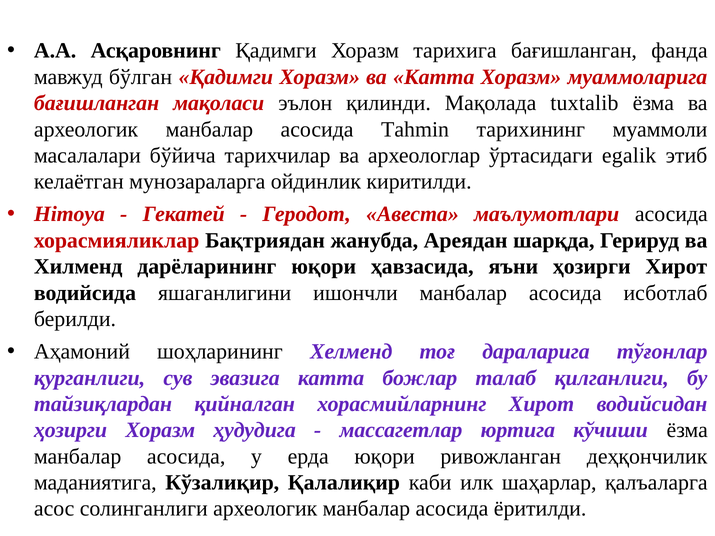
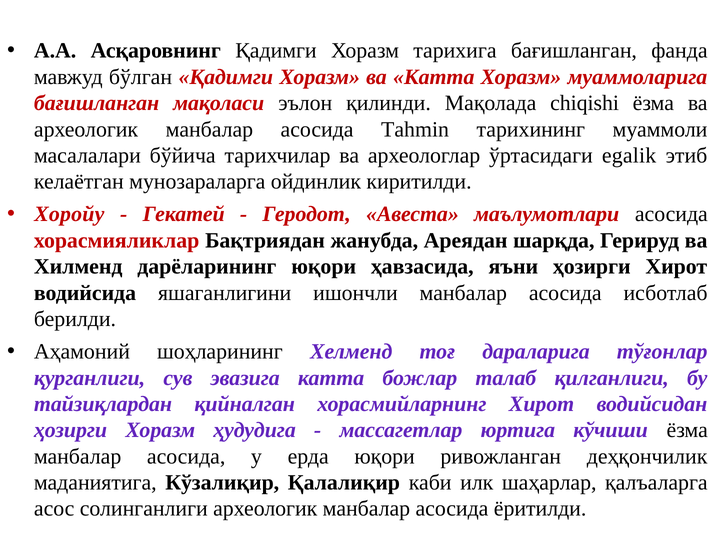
tuxtalib: tuxtalib -> chiqishi (585, 103)
Himoya: Himoya -> Хоройу (69, 214)
